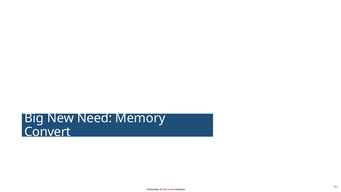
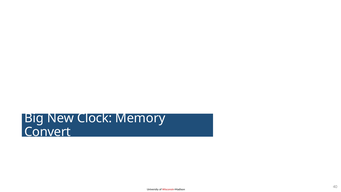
Need: Need -> Clock (95, 118)
